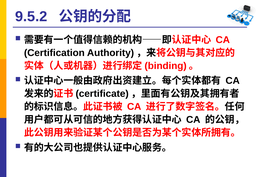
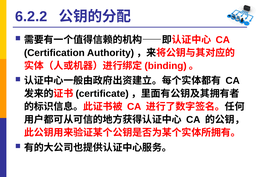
9.5.2: 9.5.2 -> 6.2.2 (31, 17)
